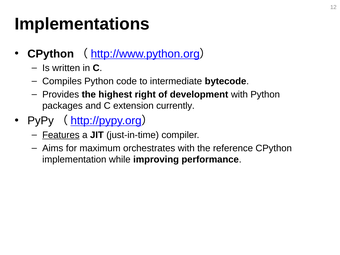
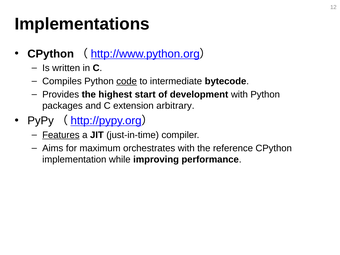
code underline: none -> present (127, 81)
right: right -> start (145, 95)
currently: currently -> arbitrary (175, 106)
